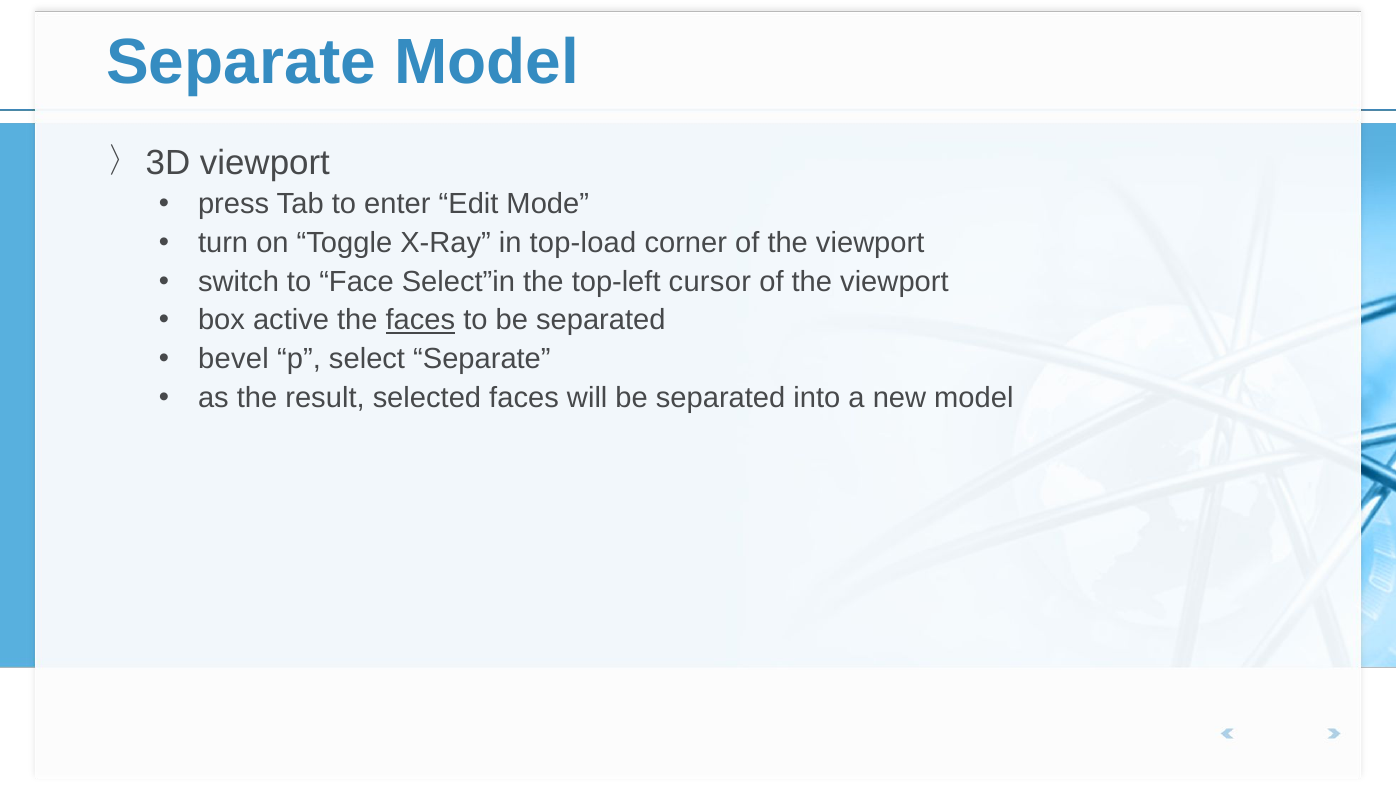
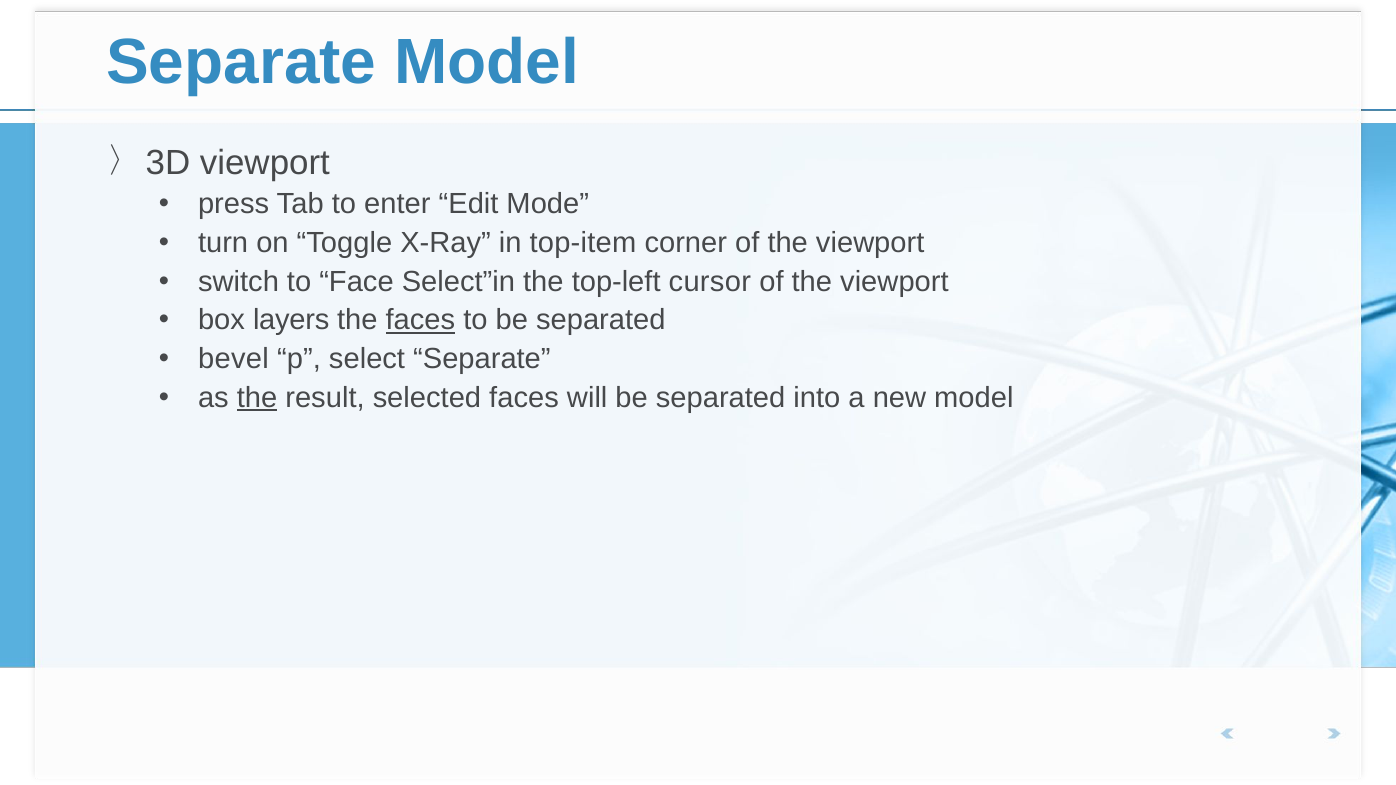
top-load: top-load -> top-item (583, 243)
active: active -> layers (291, 320)
the underline: none -> present (257, 398)
